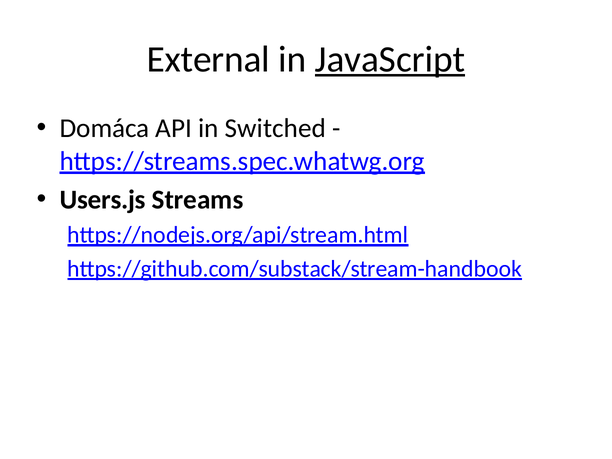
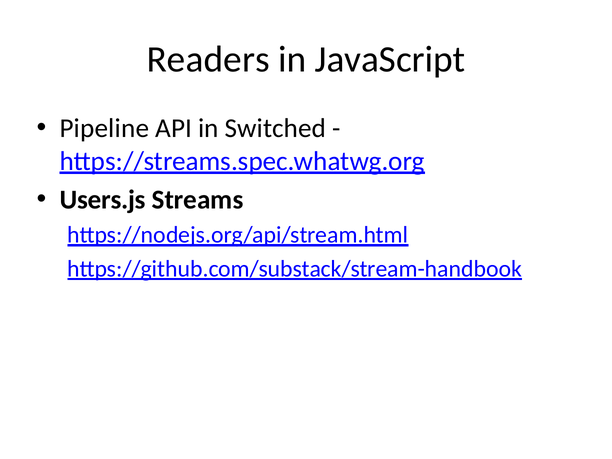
External: External -> Readers (208, 59)
JavaScript underline: present -> none (390, 59)
Domáca: Domáca -> Pipeline (104, 128)
